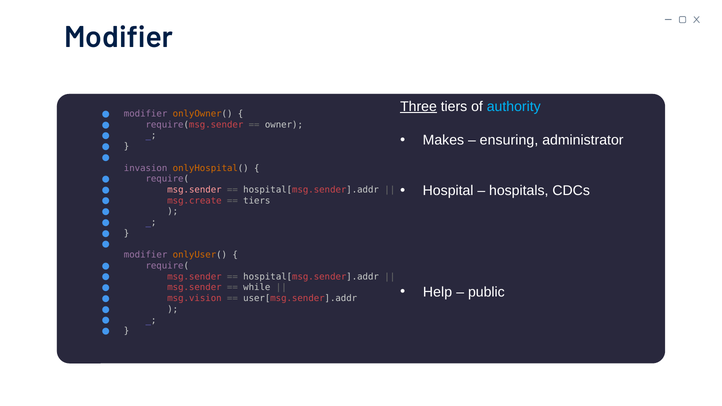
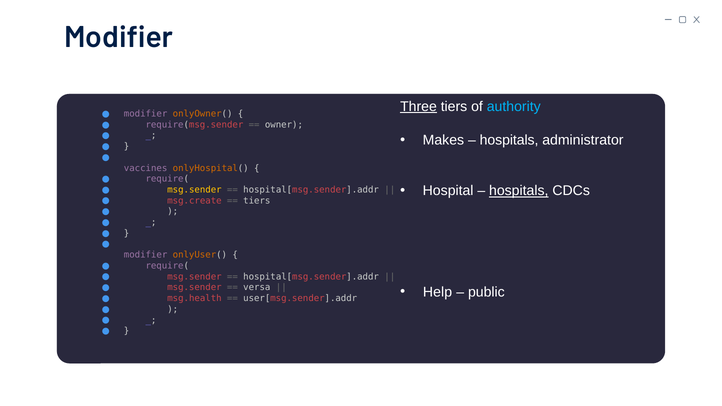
ensuring: ensuring -> hospitals (509, 140)
invasion: invasion -> vaccines (146, 168)
hospitals underline: none -> present (519, 191)
msg.sender colour: pink -> yellow (194, 190)
while: while -> versa (257, 288)
msg.vision: msg.vision -> msg.health (194, 298)
